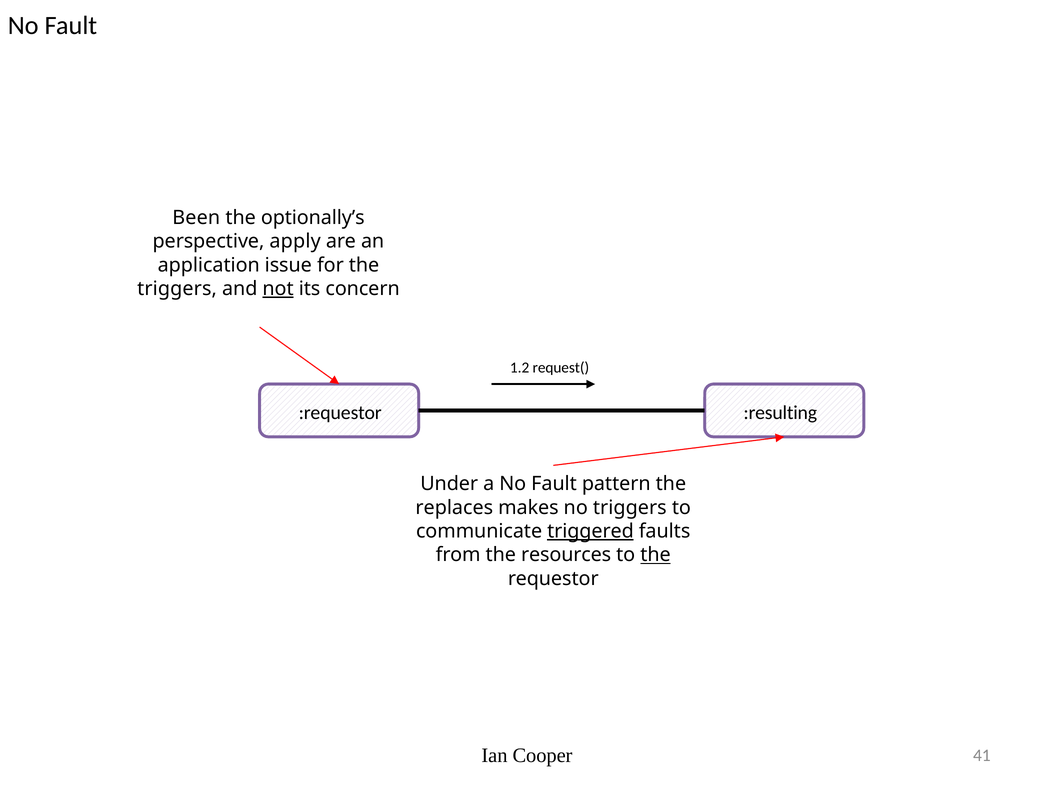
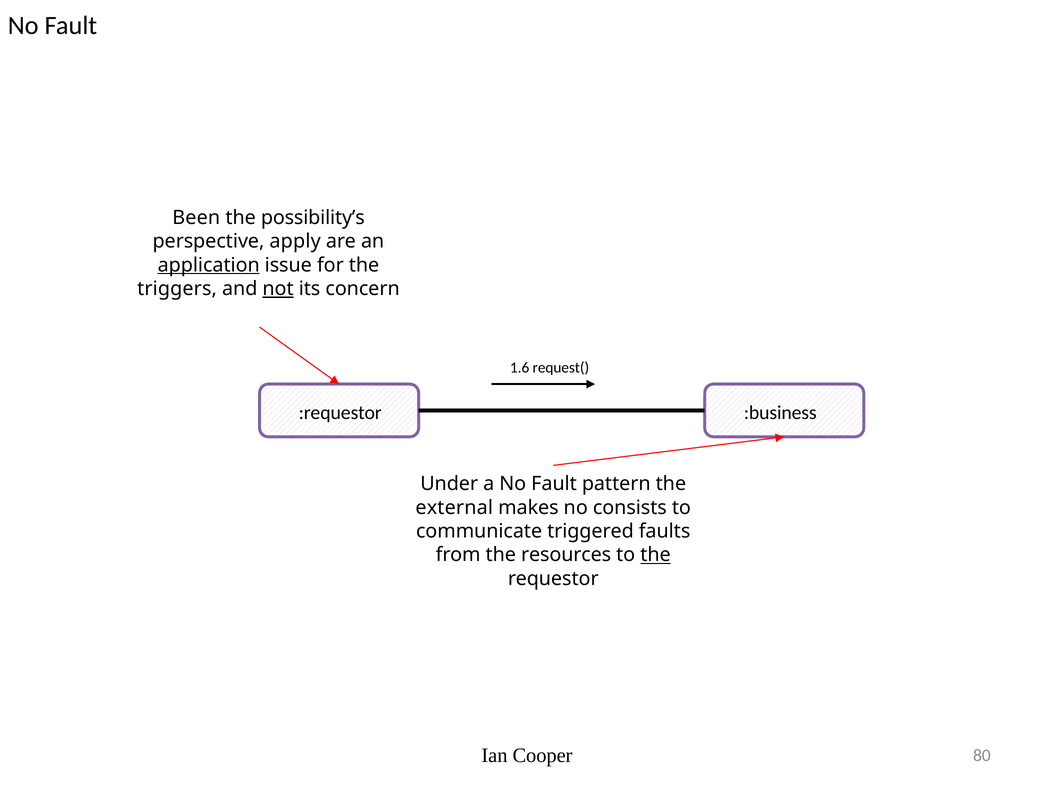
optionally’s: optionally’s -> possibility’s (313, 218)
application underline: none -> present (209, 265)
1.2: 1.2 -> 1.6 (520, 367)
:resulting: :resulting -> :business (780, 413)
replaces: replaces -> external (454, 507)
no triggers: triggers -> consists (630, 507)
triggered underline: present -> none (590, 531)
41: 41 -> 80 (982, 755)
